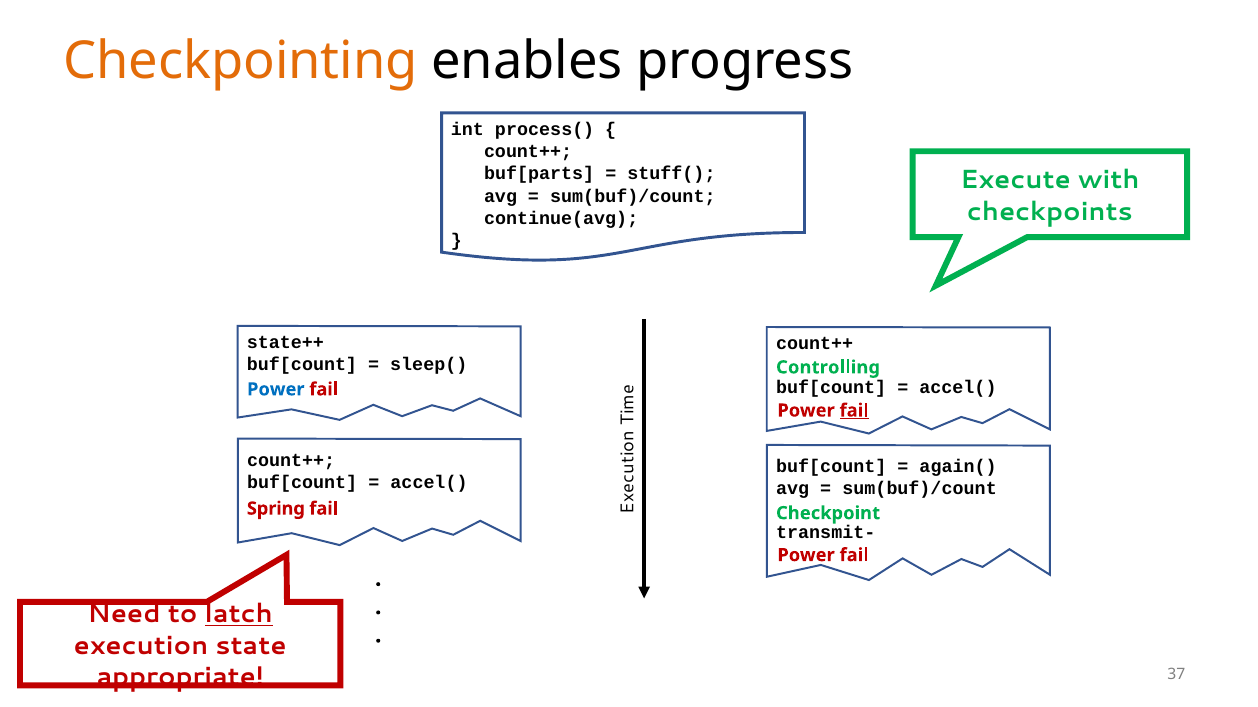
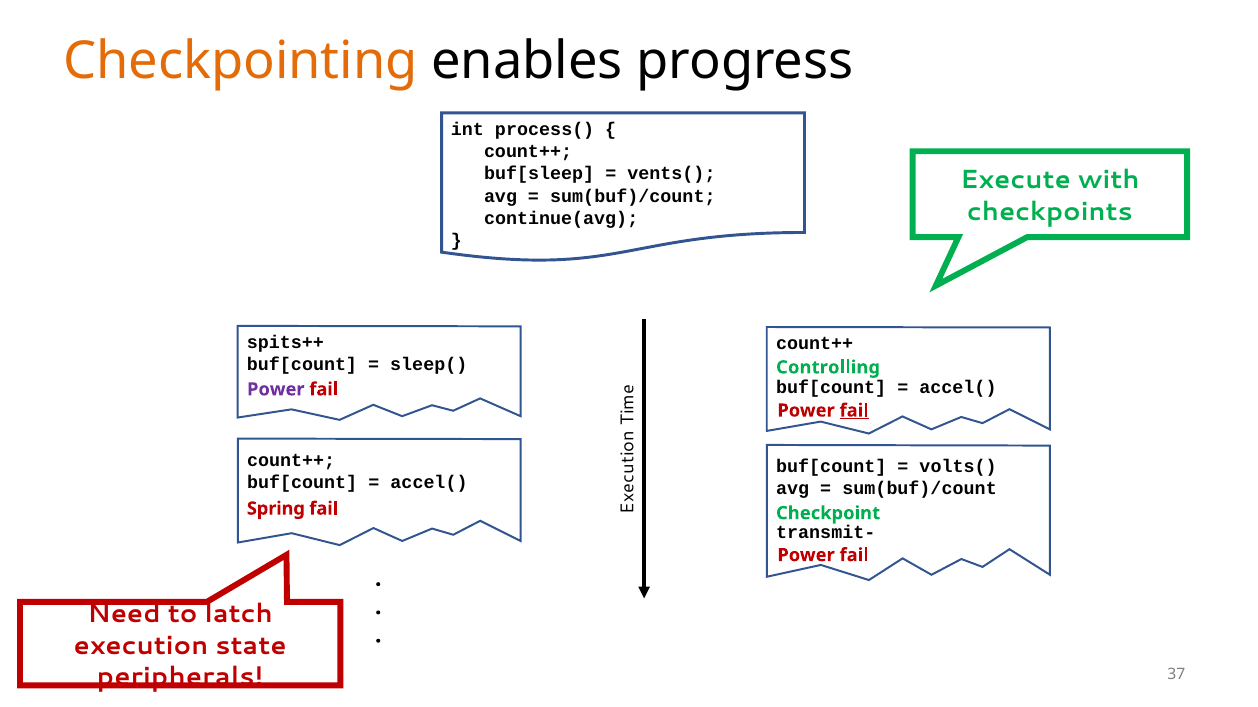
buf[parts: buf[parts -> buf[sleep (539, 174)
stuff(: stuff( -> vents( (671, 174)
state++: state++ -> spits++ (285, 343)
Power colour: blue -> purple (276, 390)
again(: again( -> volts( (958, 467)
latch underline: present -> none (239, 615)
appropriate: appropriate -> peripherals (180, 677)
